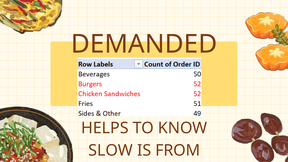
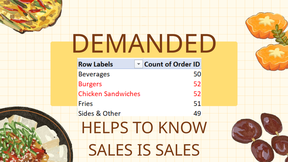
SLOW: SLOW -> SALES (111, 150)
IS FROM: FROM -> SALES (178, 150)
